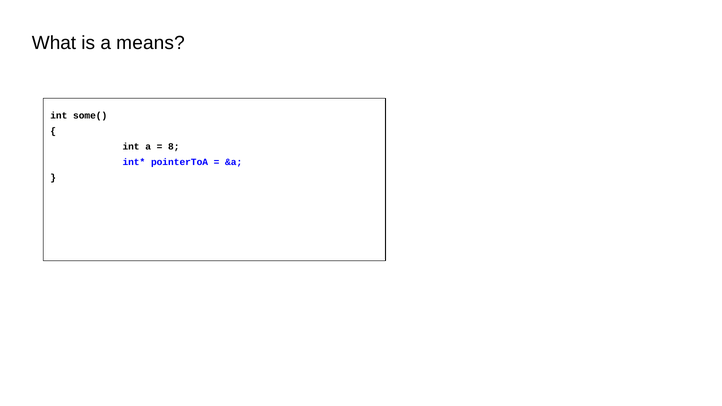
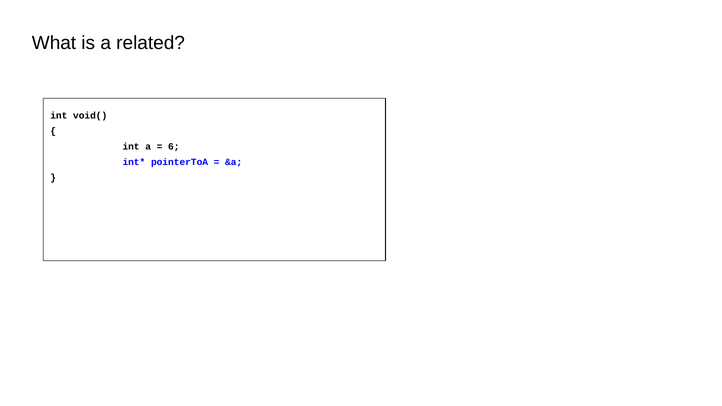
means: means -> related (151, 43)
some(: some( -> void( (90, 116)
8: 8 -> 6 (174, 147)
